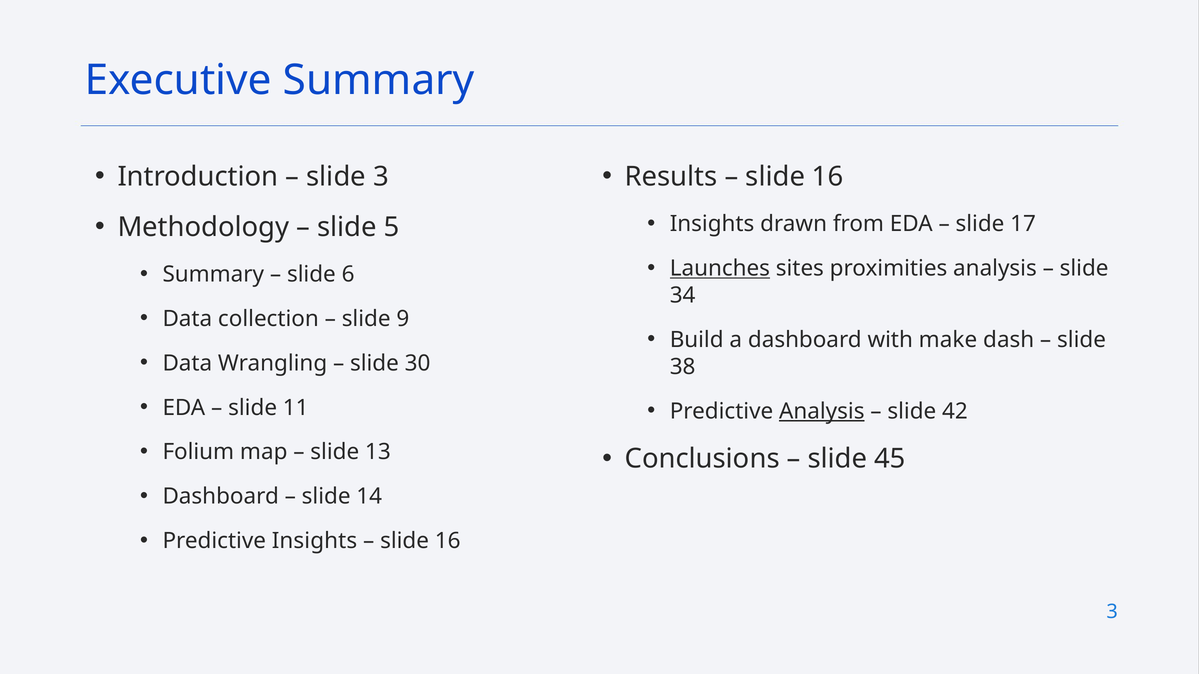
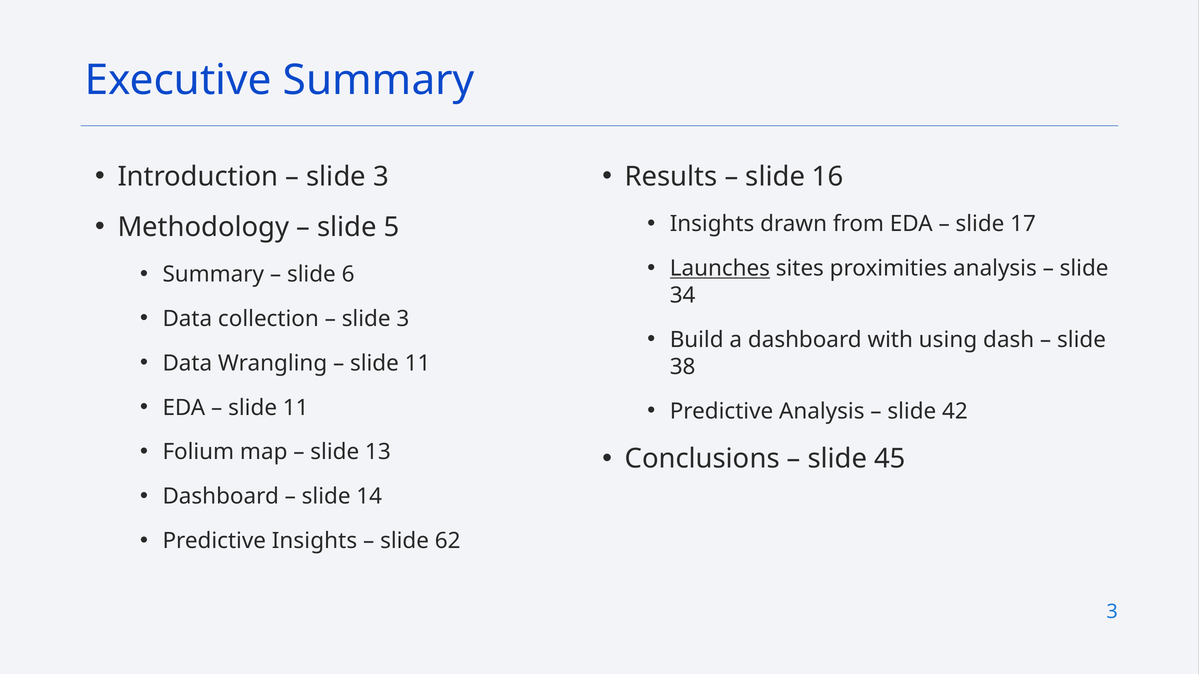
9: 9 -> 3 (403, 319)
make: make -> using (948, 340)
30: 30 -> 11 (418, 363)
Analysis underline: present -> none (822, 411)
16: 16 -> 62 (448, 541)
